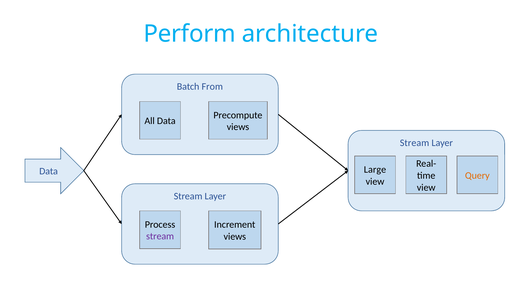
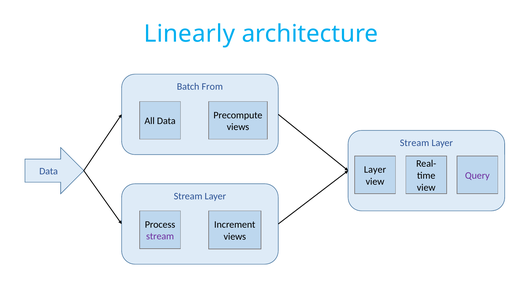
Perform: Perform -> Linearly (189, 34)
Large: Large -> Layer (375, 169)
Query colour: orange -> purple (477, 175)
